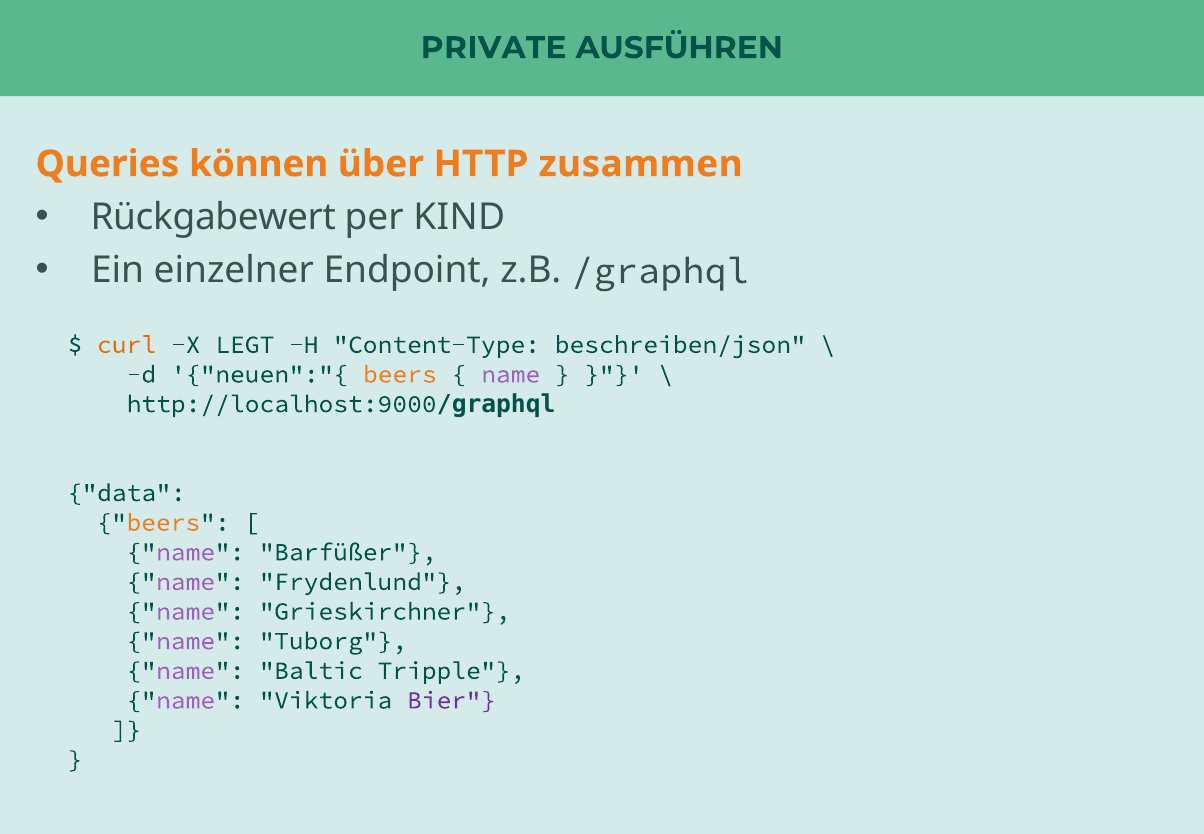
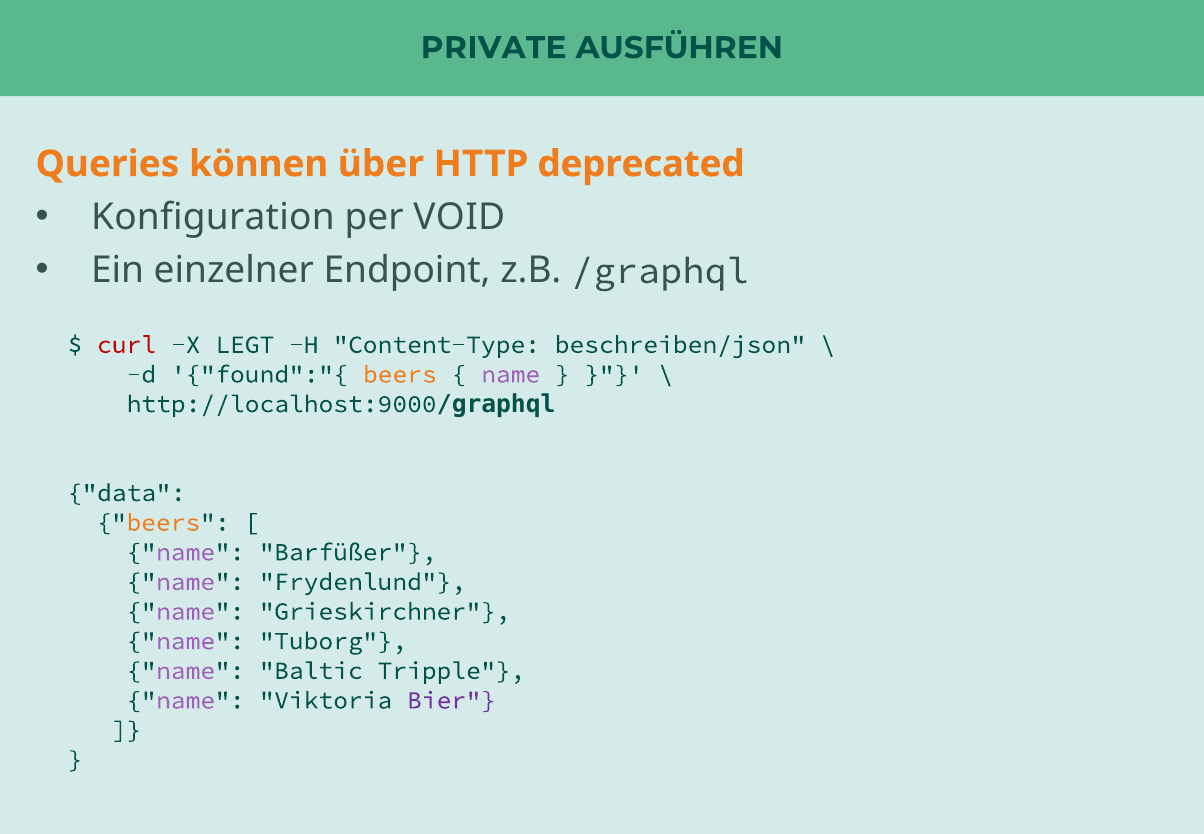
zusammen: zusammen -> deprecated (641, 164)
Rückgabewert: Rückgabewert -> Konfiguration (213, 217)
KIND: KIND -> VOID (459, 217)
curl colour: orange -> red (127, 344)
neuen":"{: neuen":"{ -> found":"{ (260, 374)
